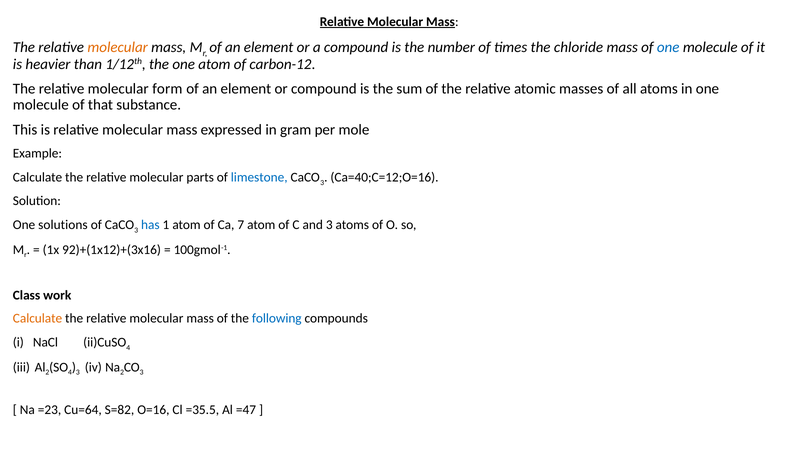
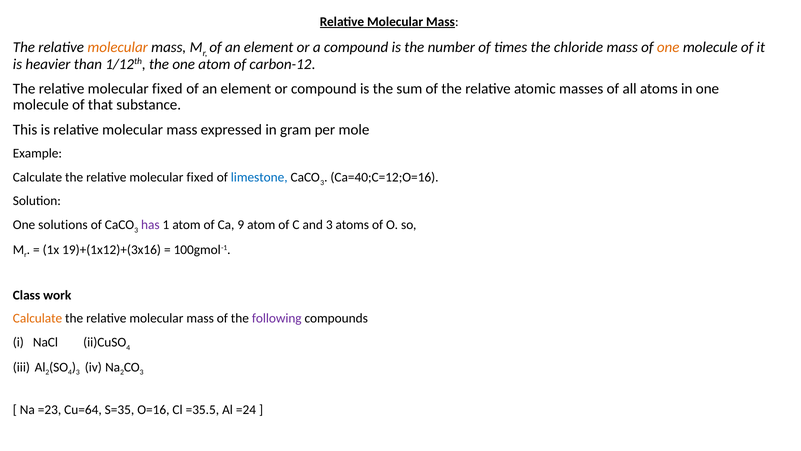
one colour: blue -> orange (668, 47)
form: form -> fixed (167, 89)
parts: parts -> fixed (200, 177)
has colour: blue -> purple (150, 225)
7: 7 -> 9 (241, 225)
92)+(1x12)+(3x16: 92)+(1x12)+(3x16 -> 19)+(1x12)+(3x16 (112, 249)
following colour: blue -> purple (277, 318)
S=82: S=82 -> S=35 (119, 409)
=47: =47 -> =24 (246, 409)
